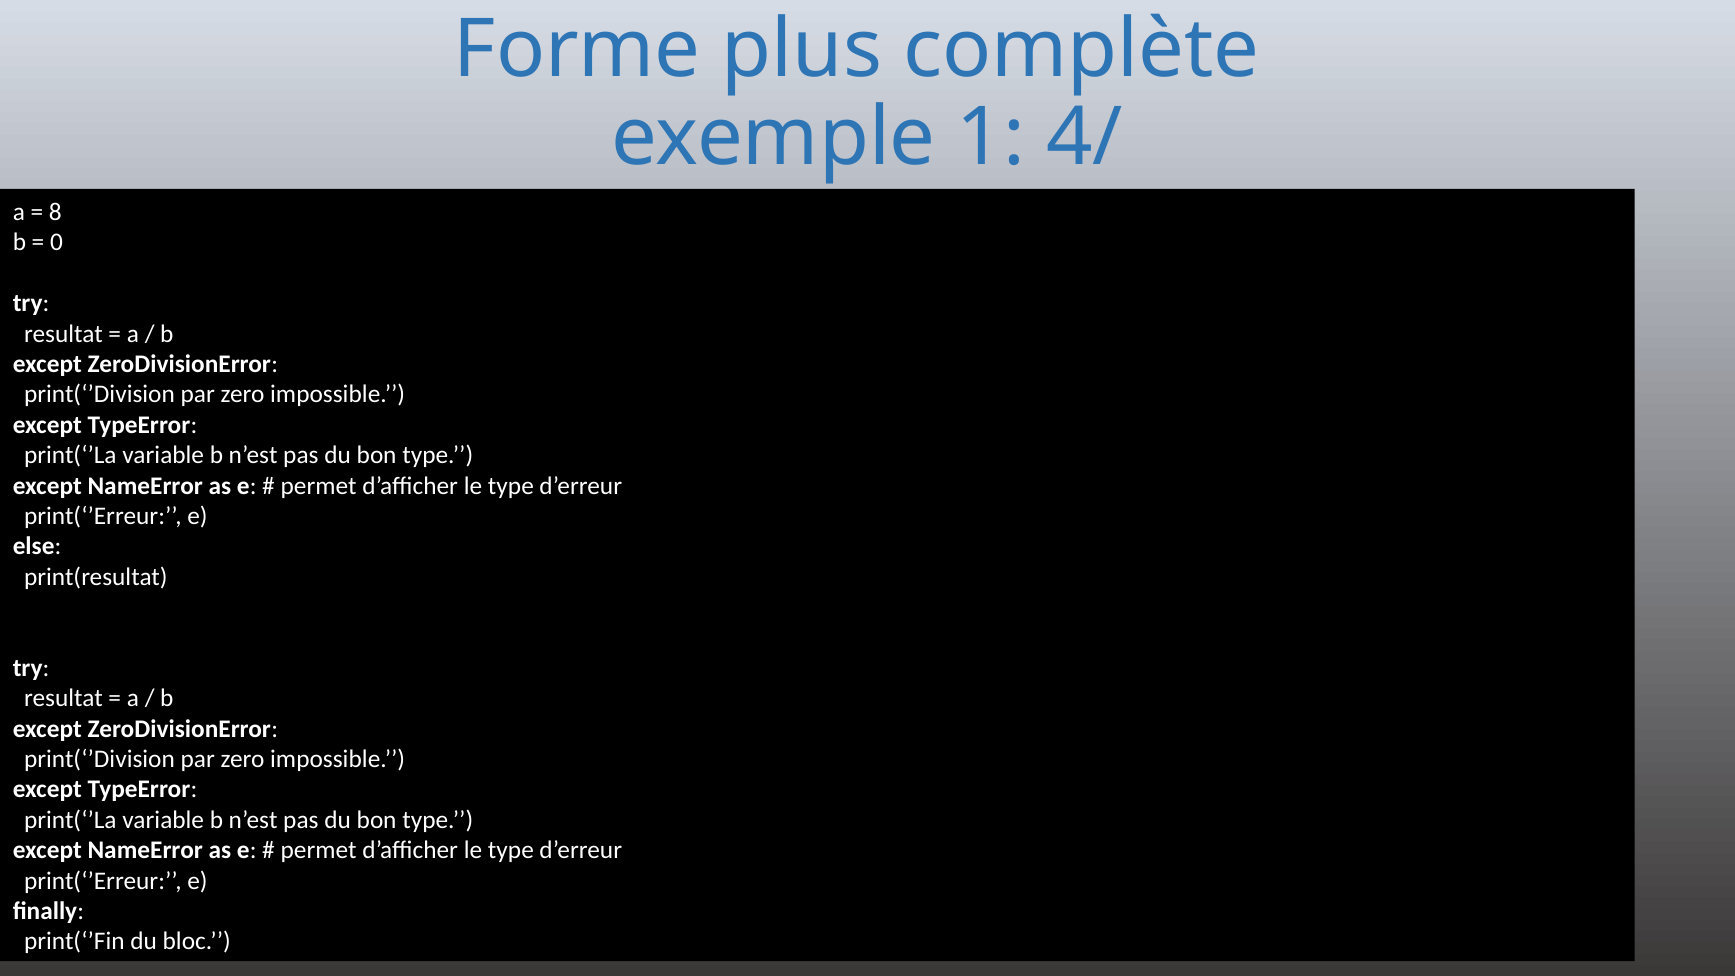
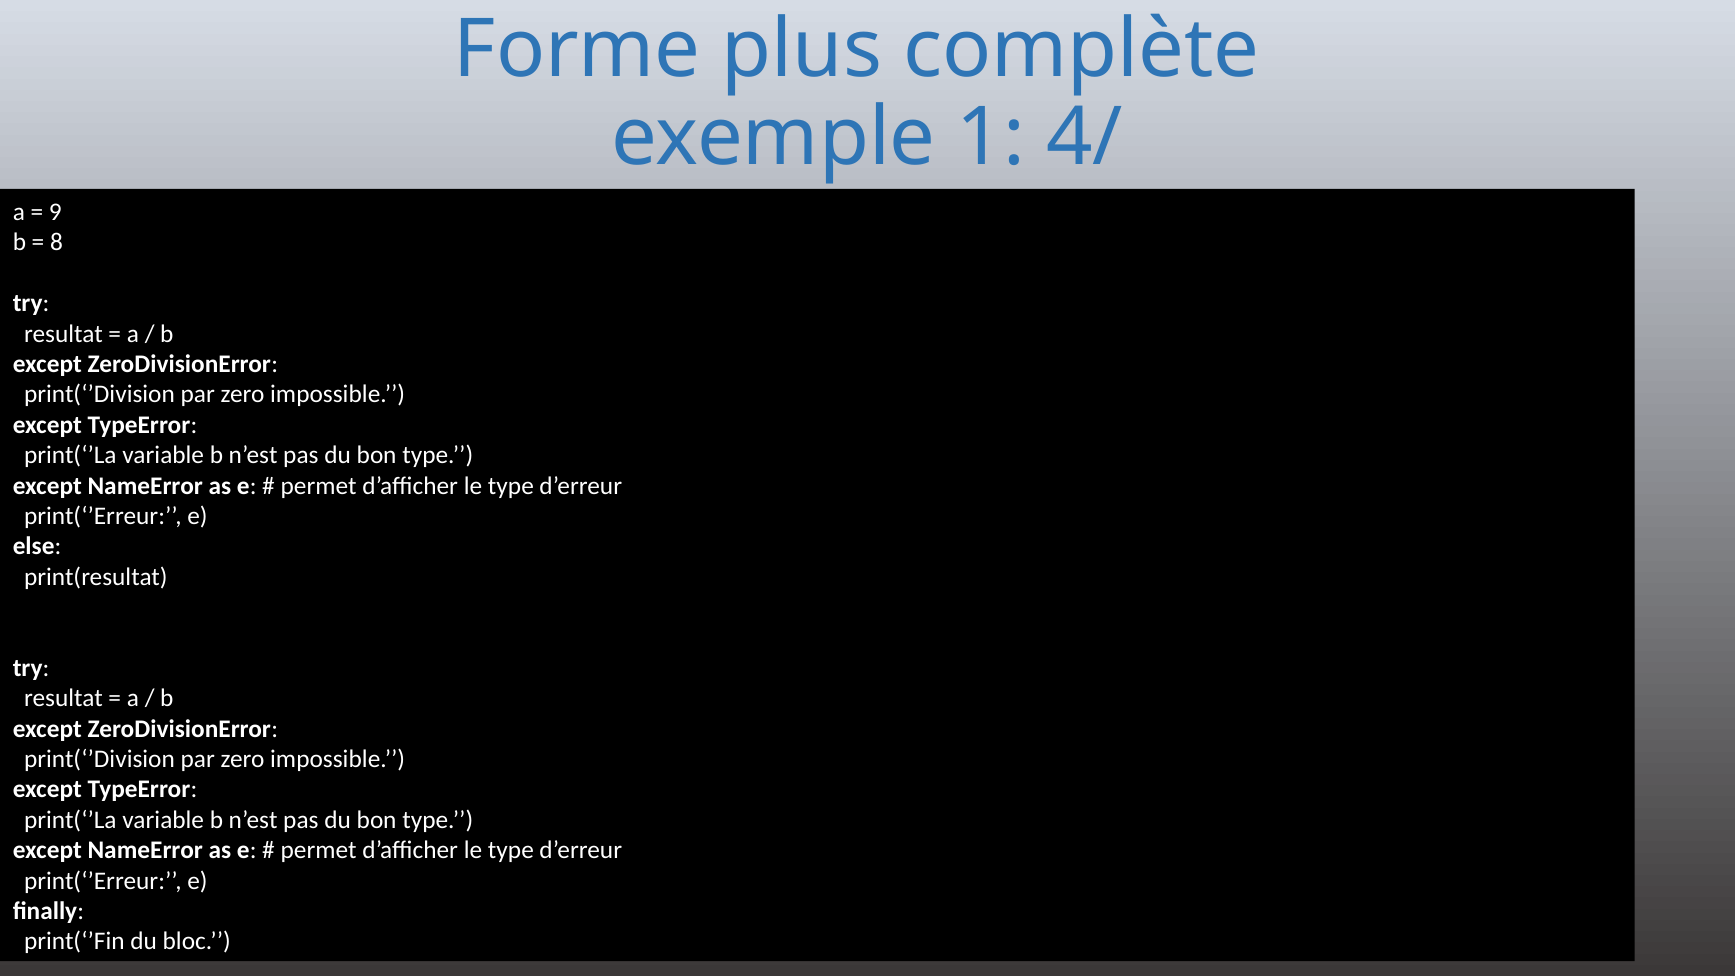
8: 8 -> 9 (55, 212)
0: 0 -> 8 (56, 243)
